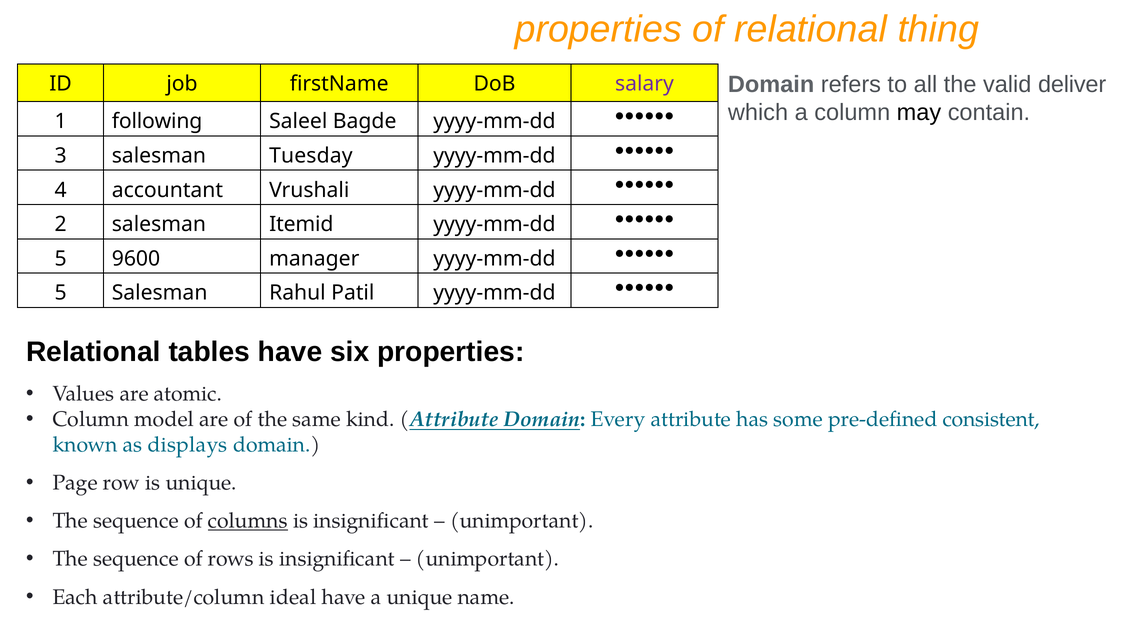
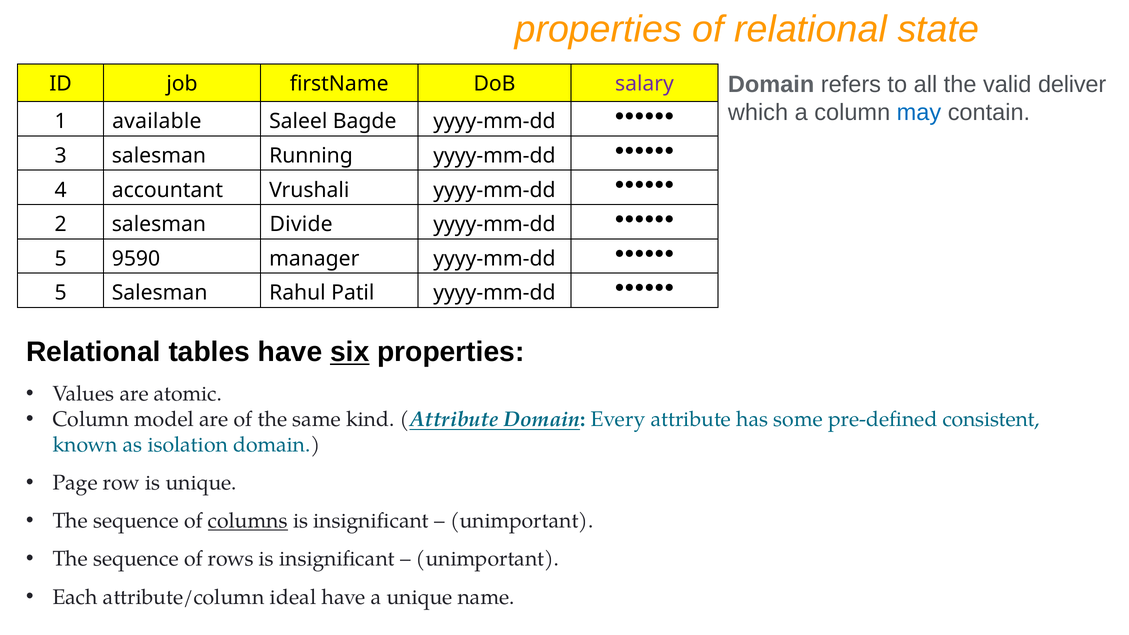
thing: thing -> state (938, 29)
may colour: black -> blue (919, 113)
following: following -> available (157, 121)
Tuesday: Tuesday -> Running (311, 156)
Itemid: Itemid -> Divide (301, 224)
9600: 9600 -> 9590 (136, 259)
six underline: none -> present (350, 352)
displays: displays -> isolation (188, 445)
